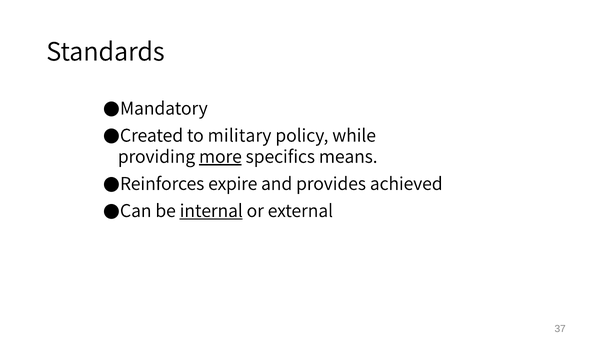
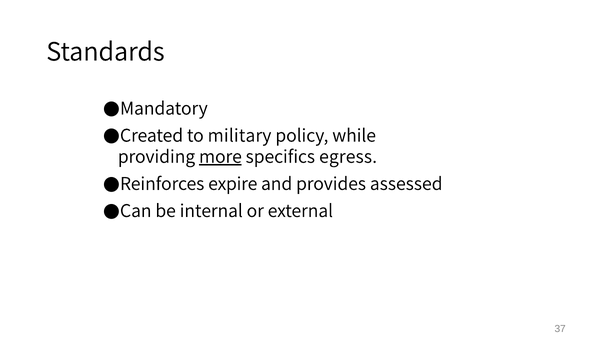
means: means -> egress (348, 156)
achieved: achieved -> assessed (406, 183)
internal underline: present -> none (211, 210)
